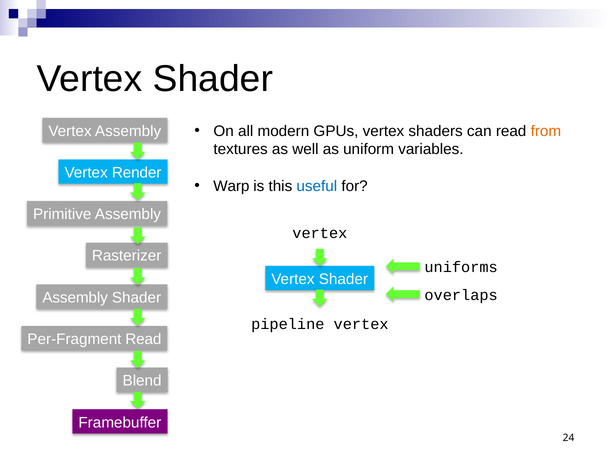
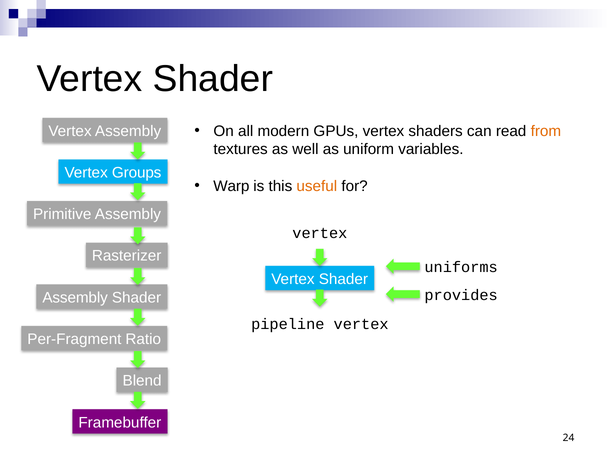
Render: Render -> Groups (137, 173)
useful colour: blue -> orange (317, 186)
overlaps: overlaps -> provides (461, 295)
Per-Fragment Read: Read -> Ratio (143, 339)
